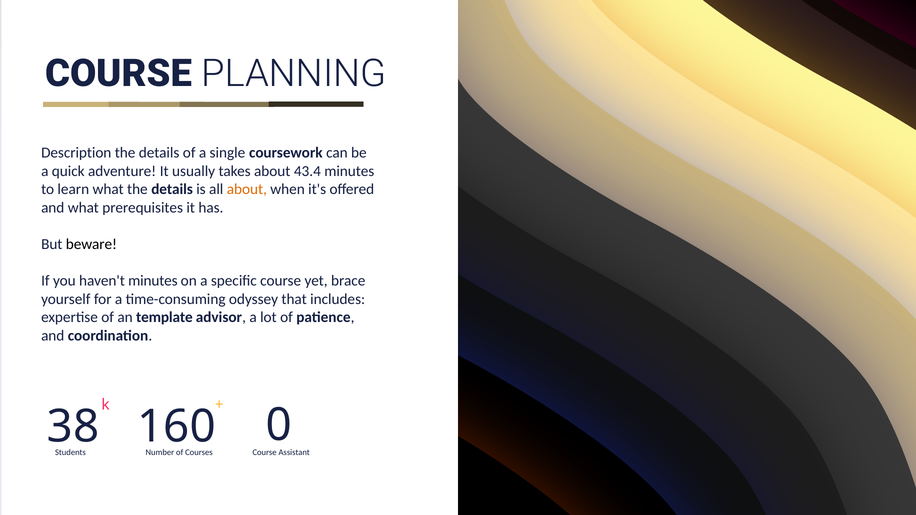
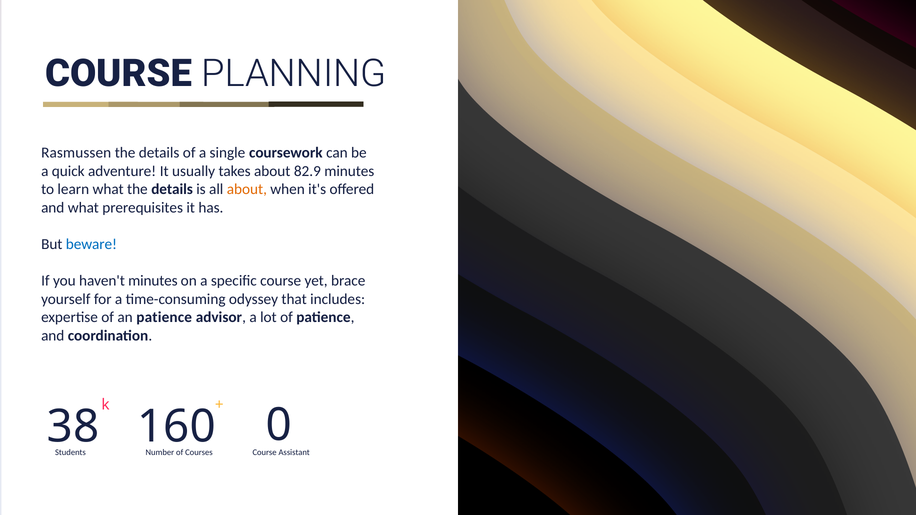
Description: Description -> Rasmussen (76, 153)
43.4: 43.4 -> 82.9 (307, 171)
beware colour: black -> blue (91, 244)
an template: template -> patience (164, 318)
